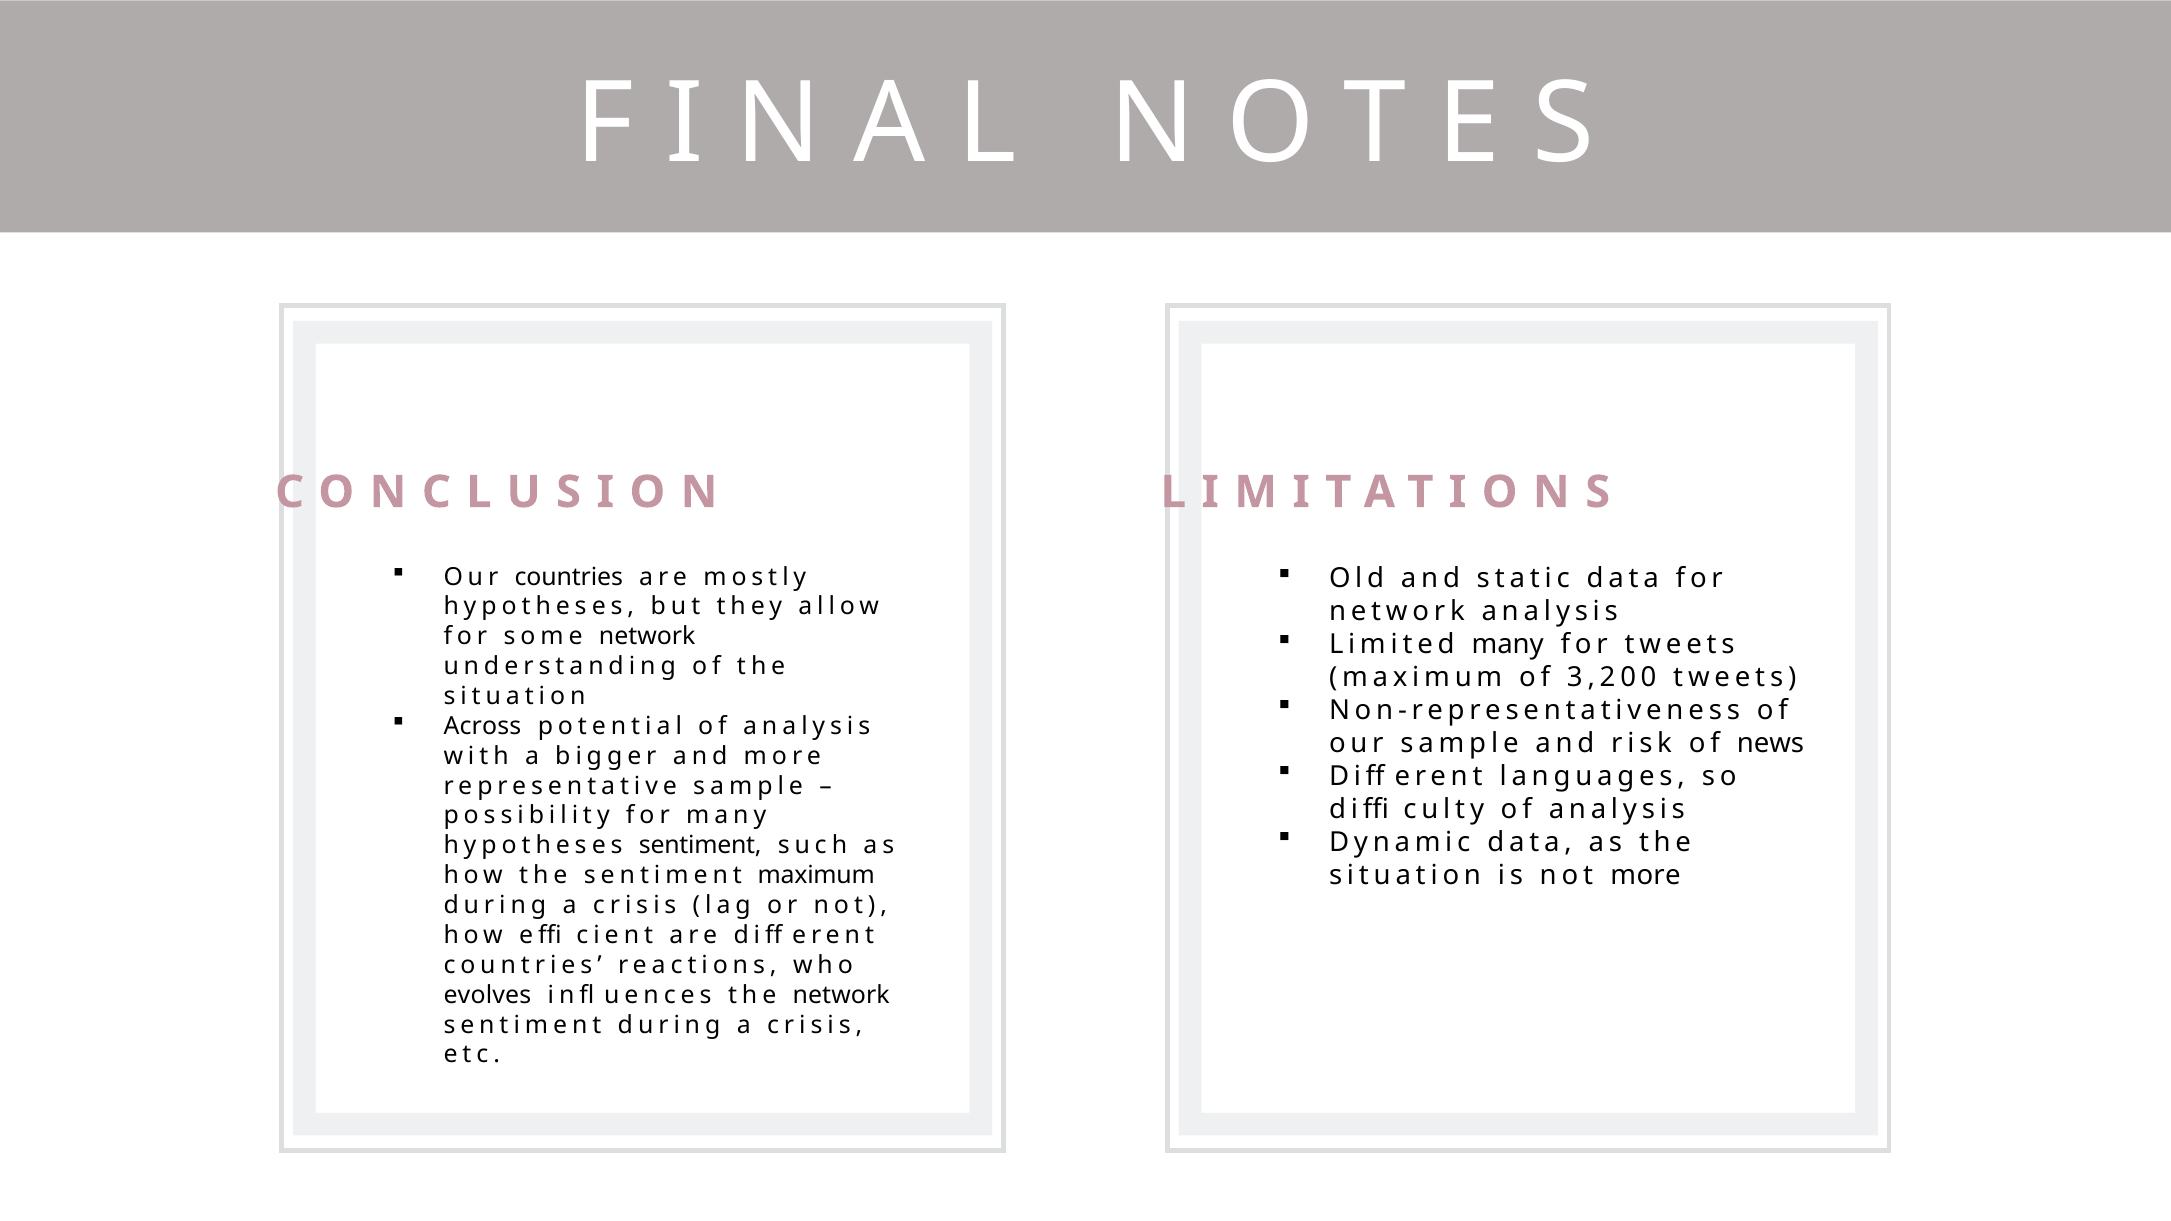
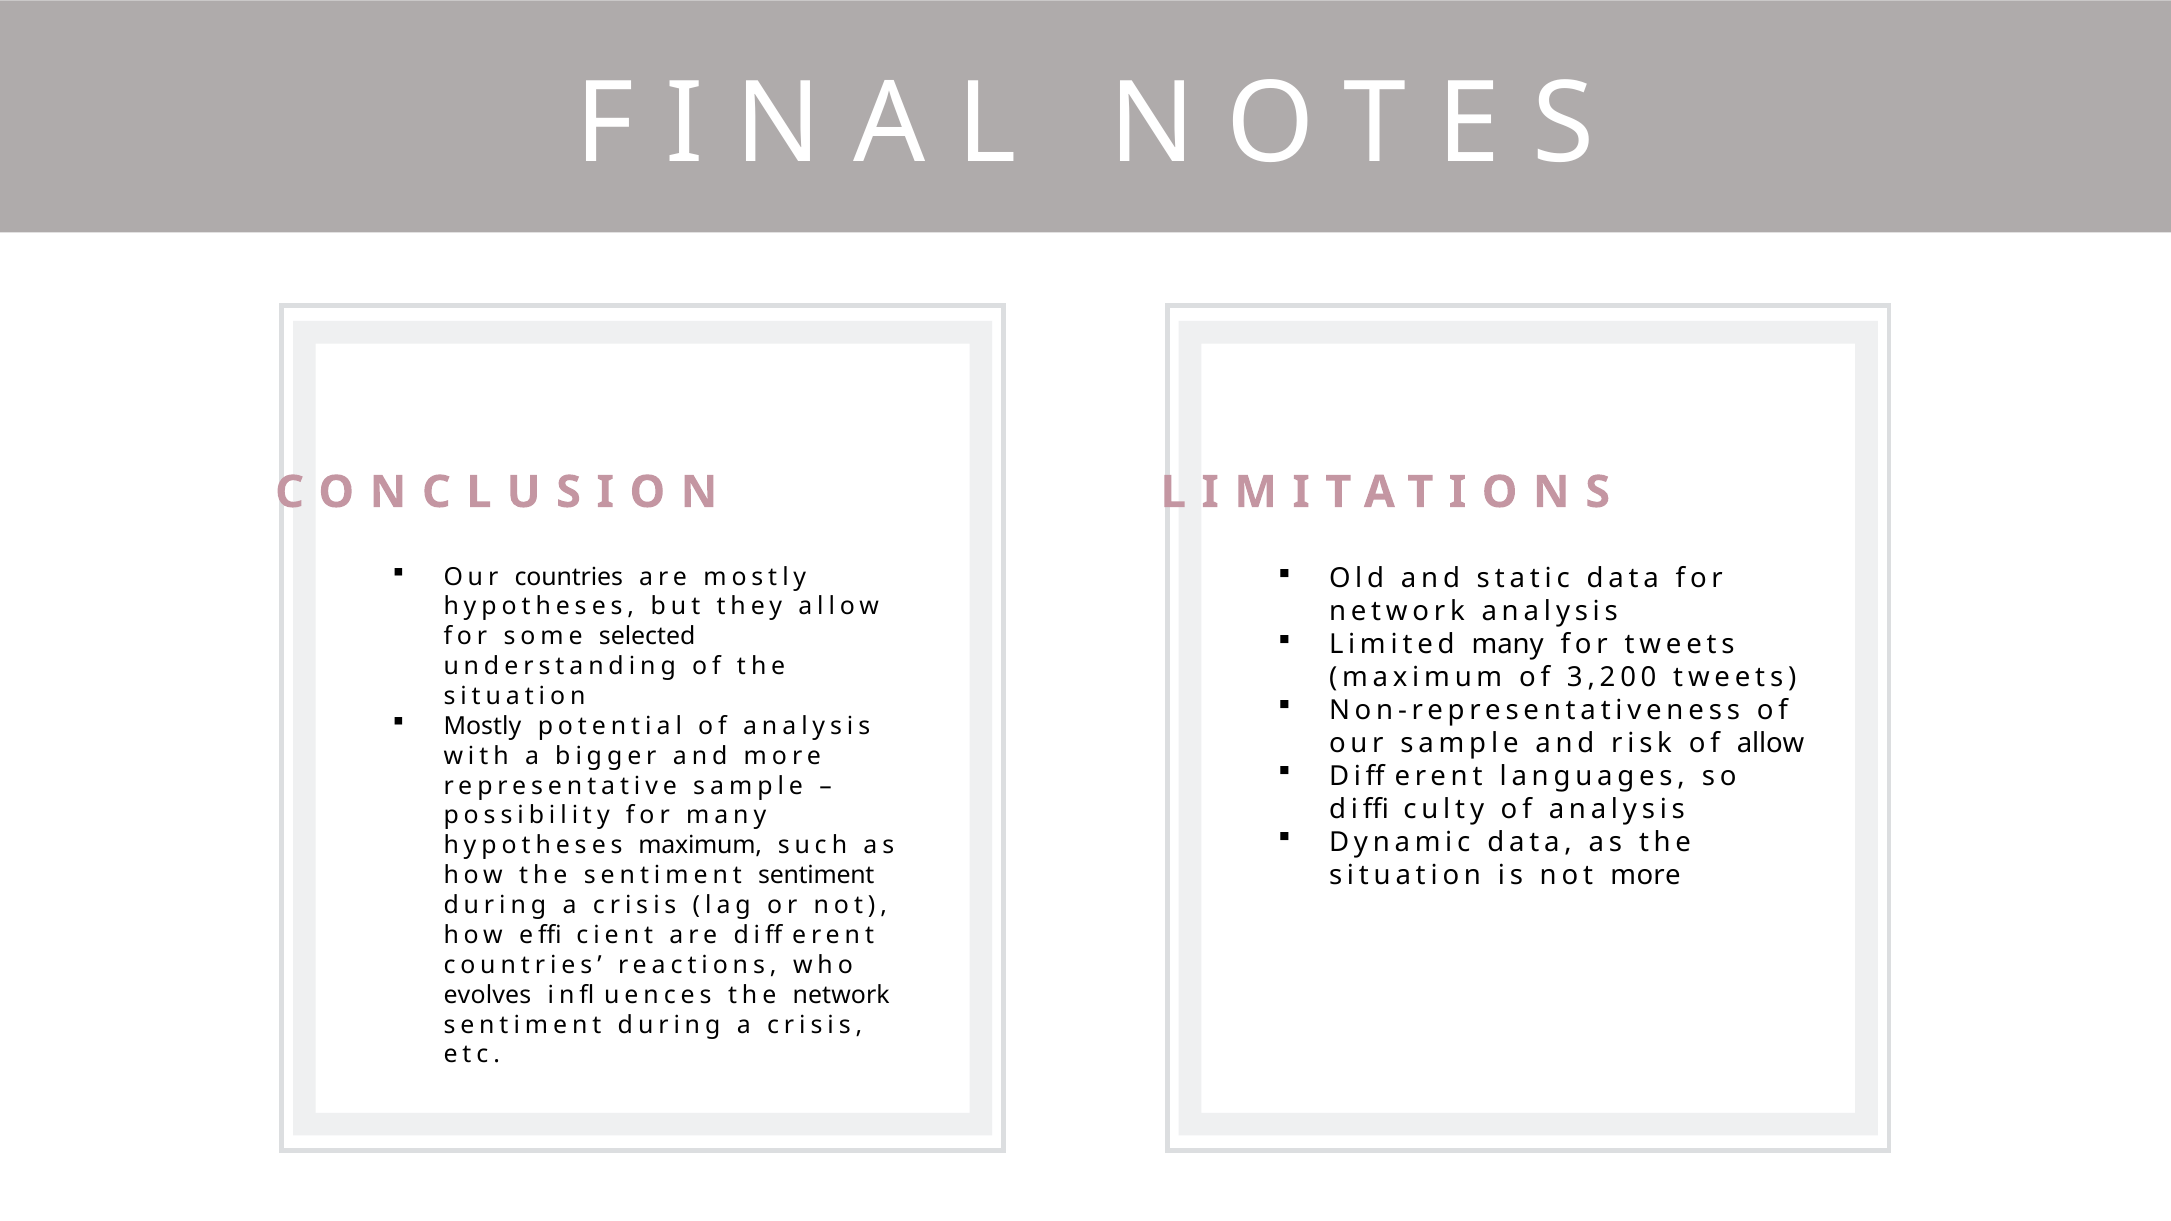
some network: network -> selected (647, 637)
Across: Across -> Mostly (482, 726)
of news: news -> allow (1770, 743)
hypotheses sentiment: sentiment -> maximum (700, 846)
sentiment maximum: maximum -> sentiment (816, 876)
